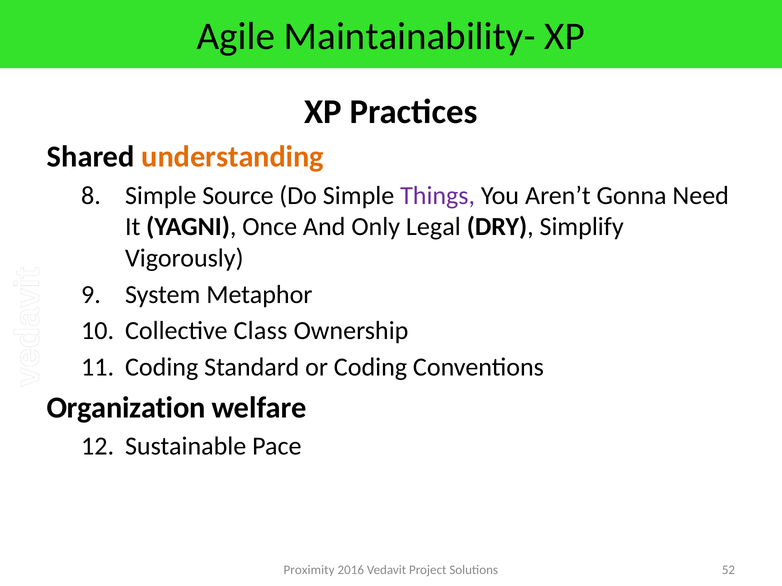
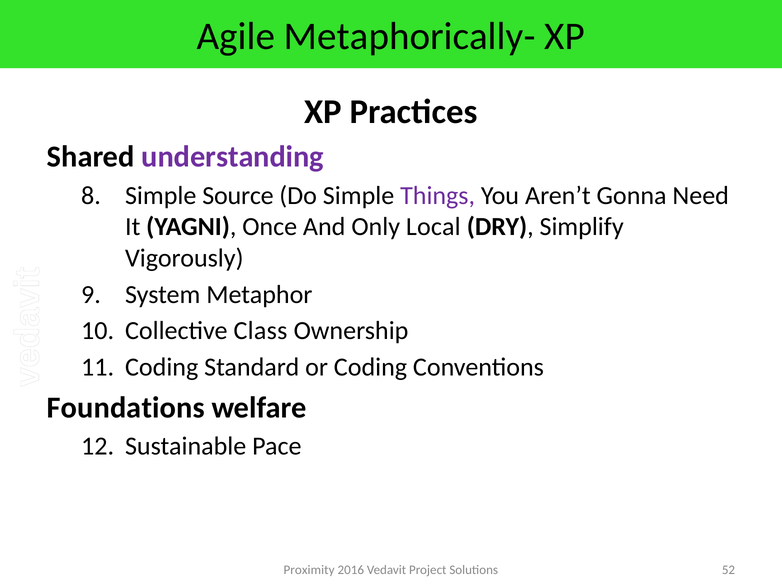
Maintainability-: Maintainability- -> Metaphorically- (410, 36)
understanding colour: orange -> purple (233, 157)
Legal: Legal -> Local (433, 227)
Organization: Organization -> Foundations (126, 408)
